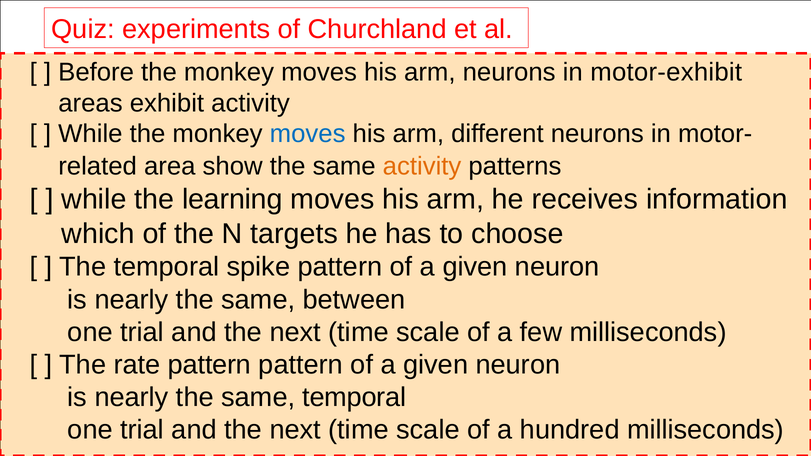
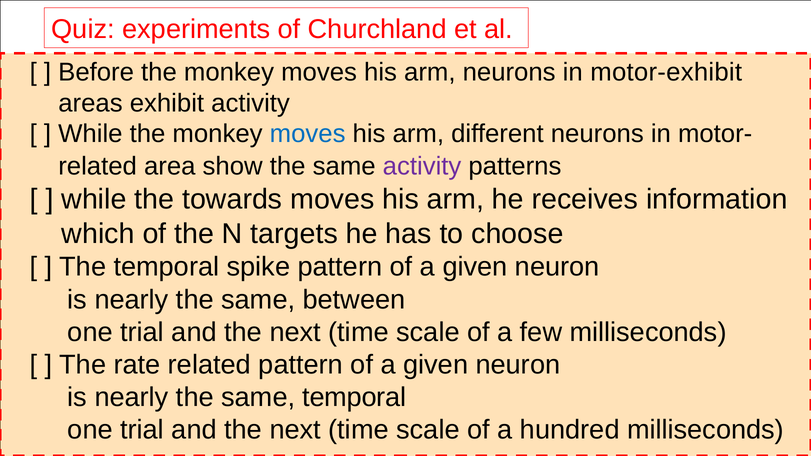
activity colour: orange -> purple (422, 166)
learning: learning -> towards (232, 199)
rate pattern: pattern -> related (209, 365)
